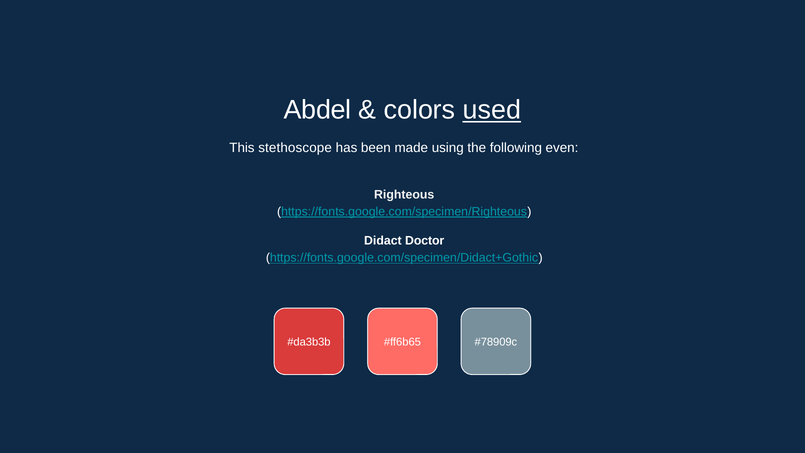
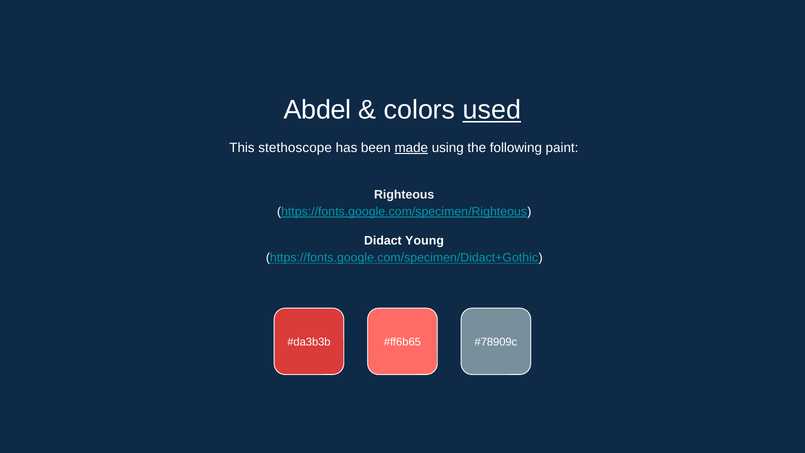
made underline: none -> present (411, 148)
even: even -> paint (562, 148)
Doctor: Doctor -> Young (425, 241)
